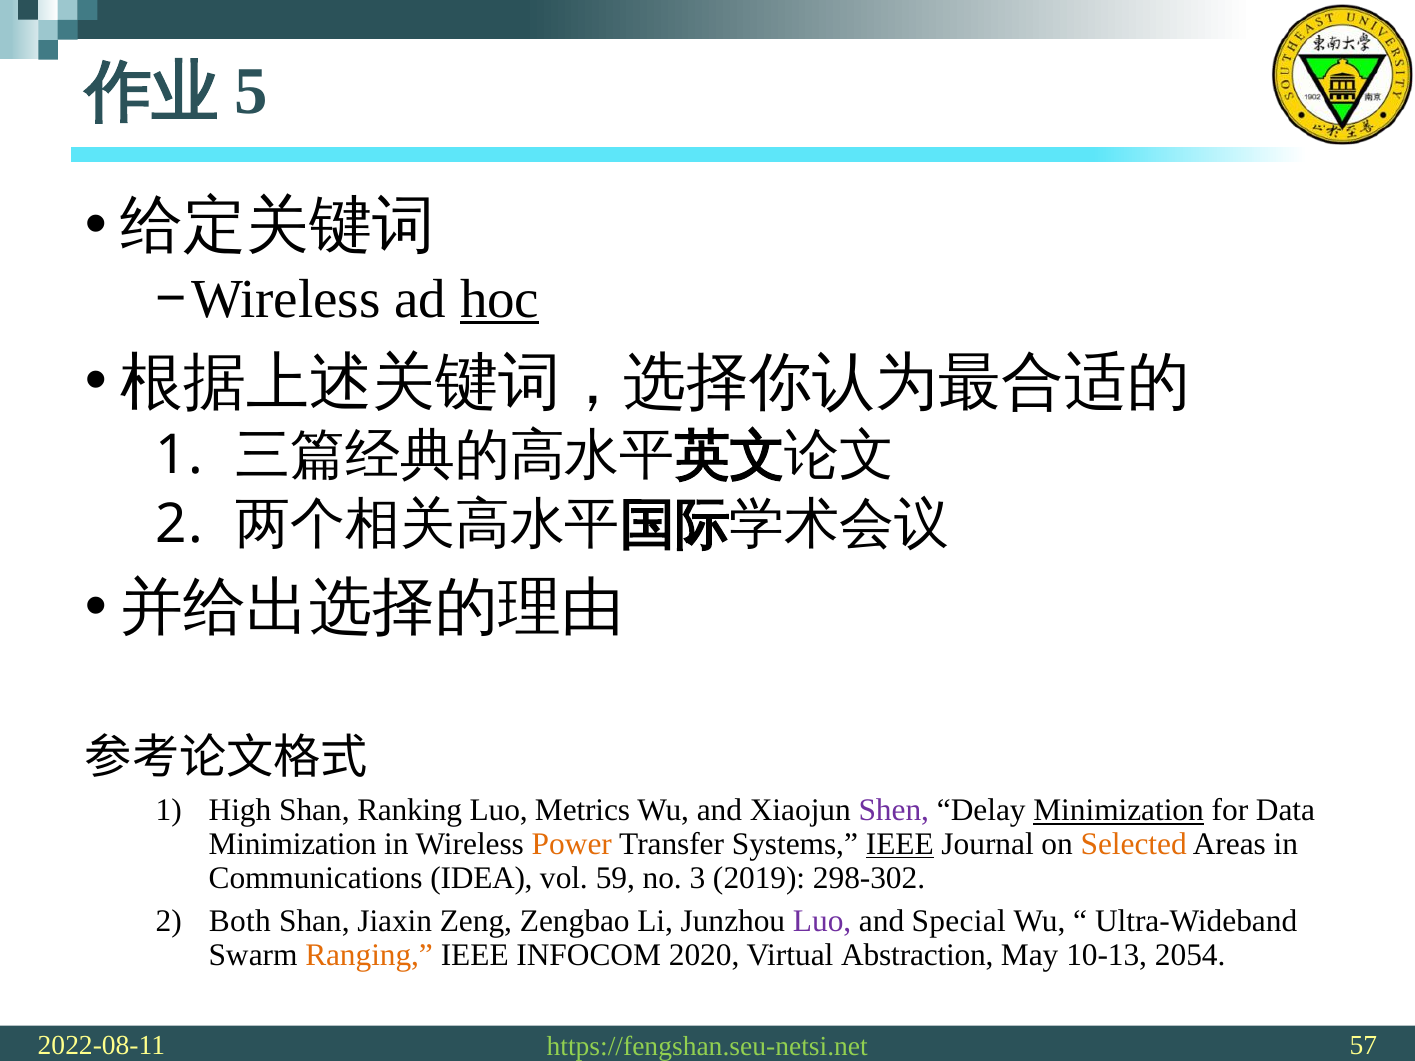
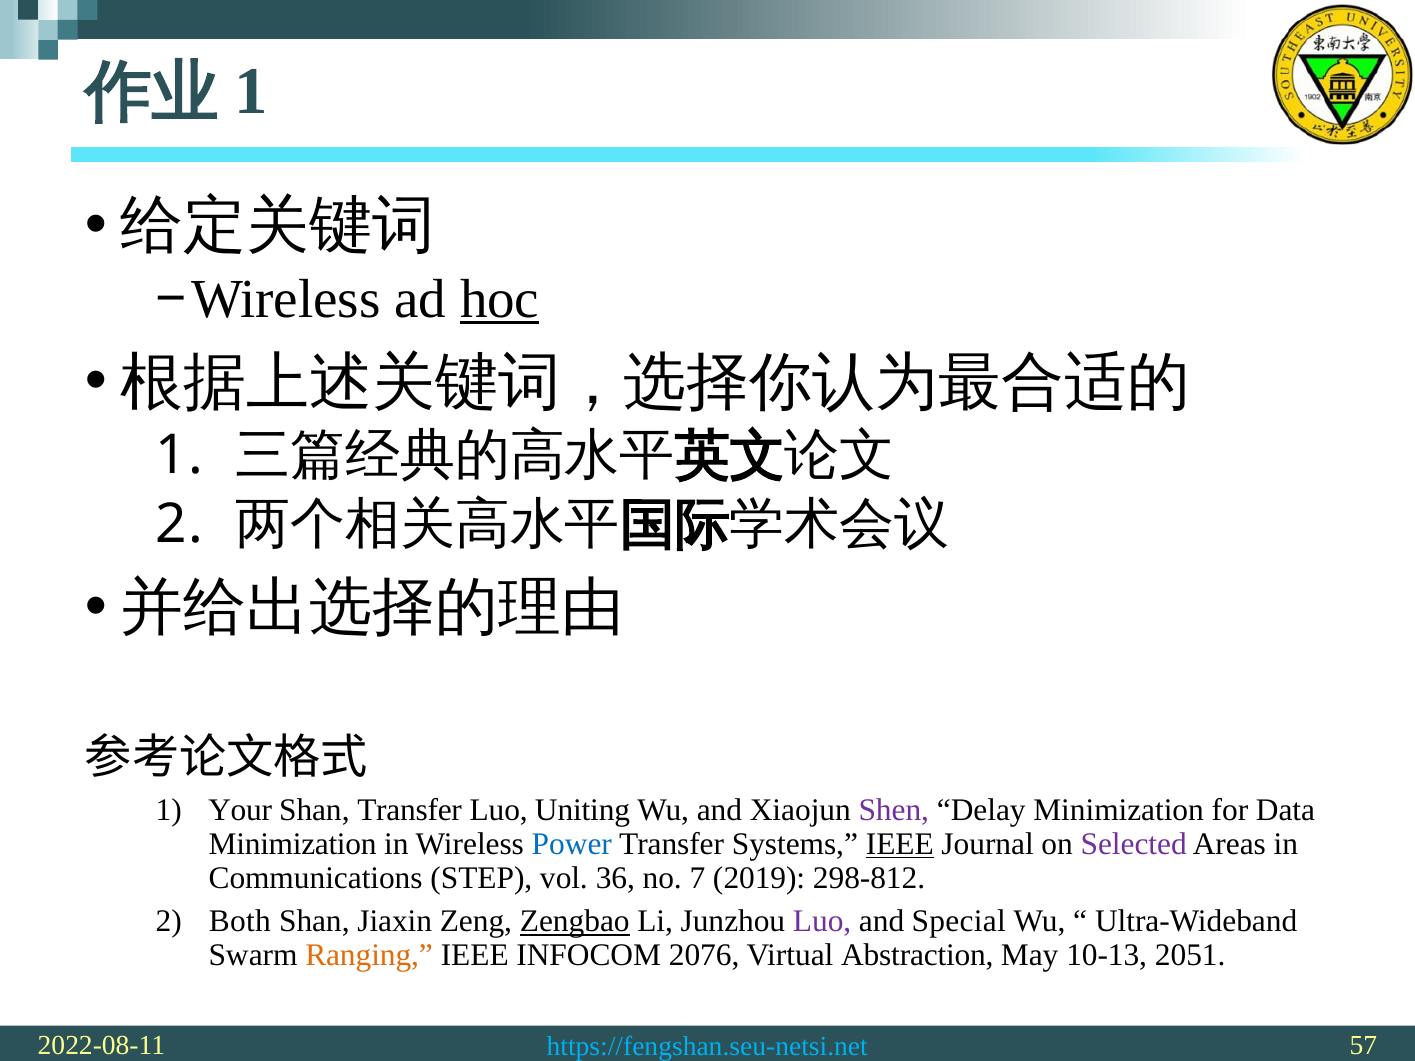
5: 5 -> 1 (251, 92)
High: High -> Your (240, 810)
Shan Ranking: Ranking -> Transfer (410, 810)
Metrics: Metrics -> Uniting (583, 810)
Minimization underline: present -> none (1119, 810)
Power colour: orange -> blue (572, 844)
Selected colour: orange -> purple (1134, 844)
IDEA: IDEA -> STEP (481, 878)
59: 59 -> 36 (615, 878)
3: 3 -> 7 (697, 878)
298-302: 298-302 -> 298-812 (869, 878)
Zengbao underline: none -> present (575, 922)
2020: 2020 -> 2076 (704, 956)
2054: 2054 -> 2051 (1190, 956)
https://fengshan.seu-netsi.net colour: light green -> light blue (707, 1047)
